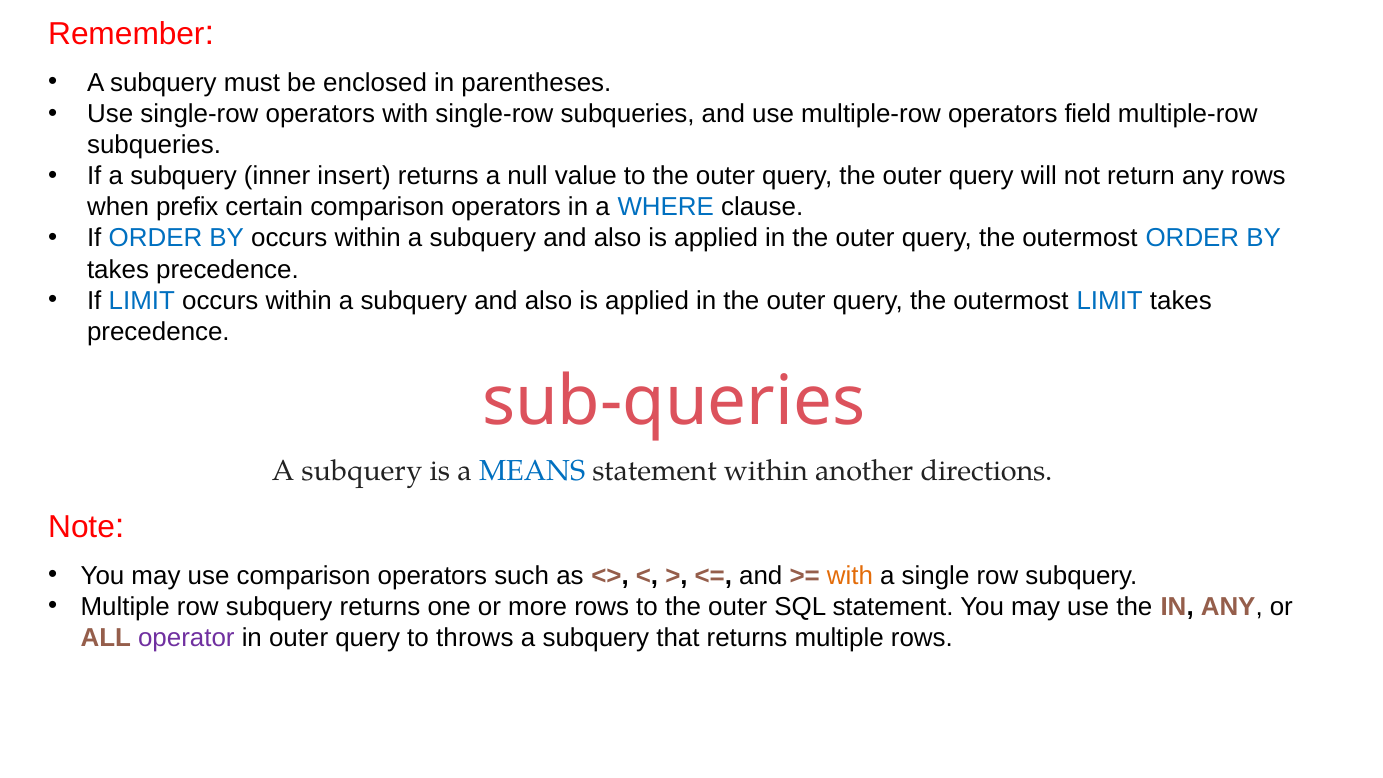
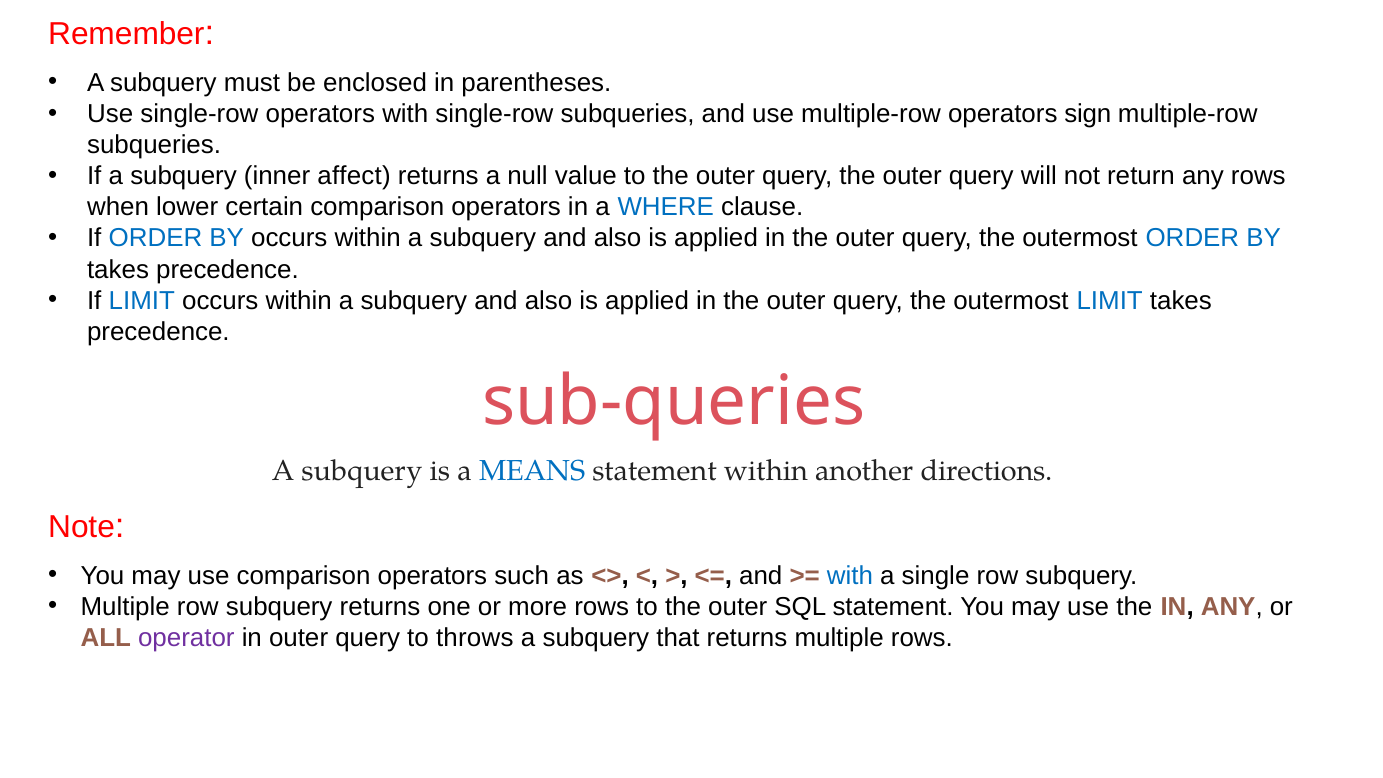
field: field -> sign (1088, 114)
insert: insert -> affect (354, 176)
prefix: prefix -> lower (187, 207)
with colour: orange -> blue (850, 576)
